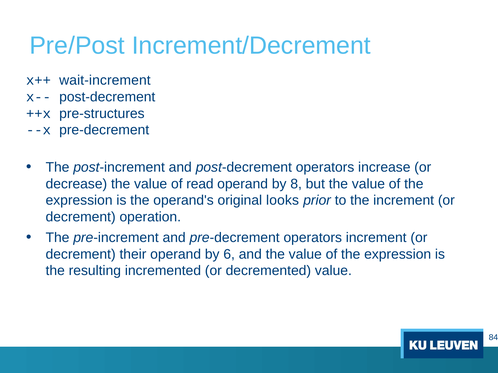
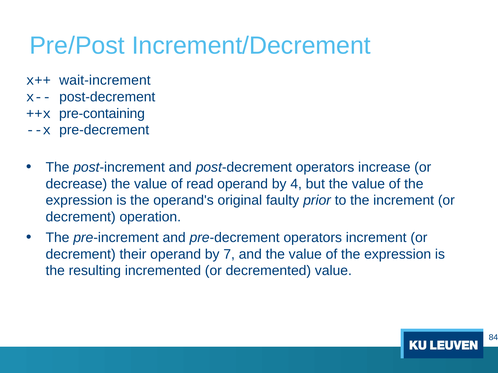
pre-structures: pre-structures -> pre-containing (102, 114)
8: 8 -> 4 (296, 184)
looks: looks -> faulty (283, 201)
6: 6 -> 7 (229, 254)
